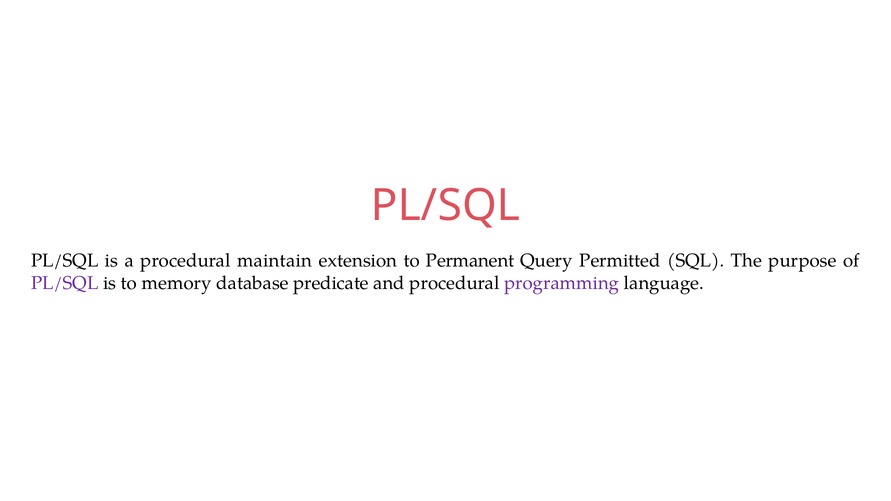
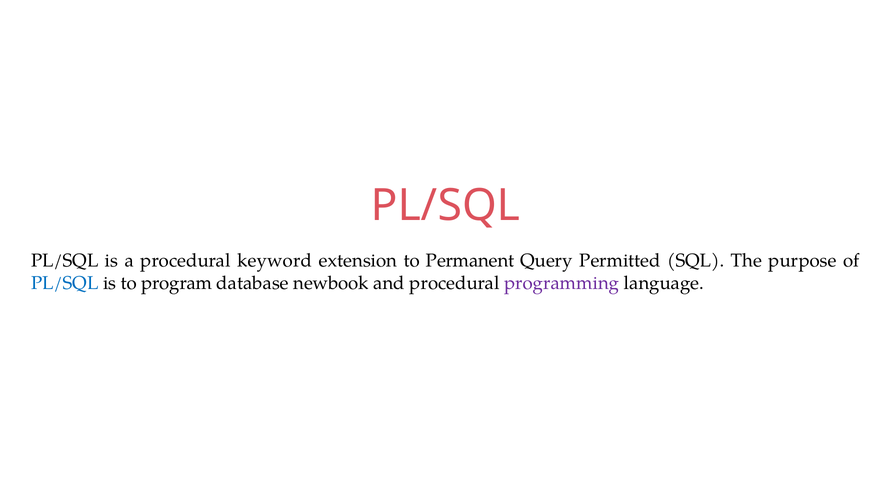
maintain: maintain -> keyword (275, 261)
PL/SQL colour: purple -> blue (65, 283)
memory: memory -> program (177, 283)
predicate: predicate -> newbook (331, 283)
